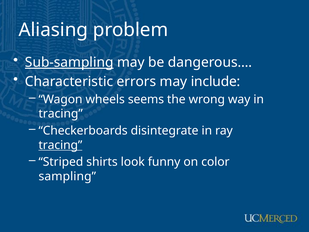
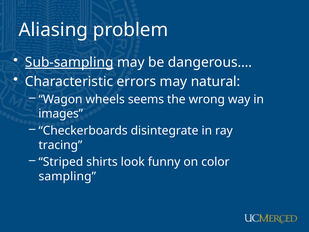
include: include -> natural (216, 81)
tracing: tracing -> images (61, 114)
tracing underline: present -> none (60, 145)
